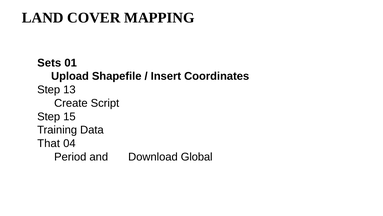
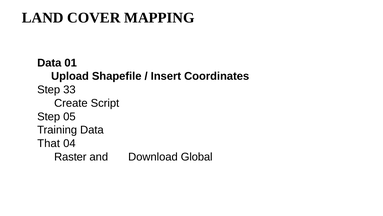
Sets: Sets -> Data (49, 63)
13: 13 -> 33 (69, 89)
15: 15 -> 05 (69, 116)
Period: Period -> Raster (70, 157)
